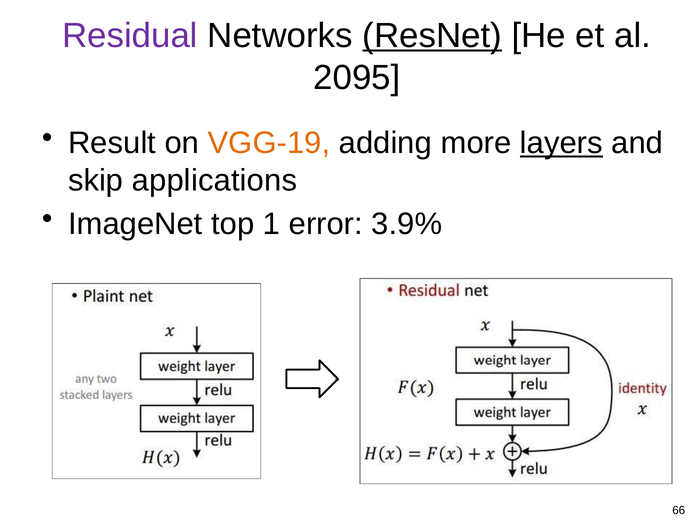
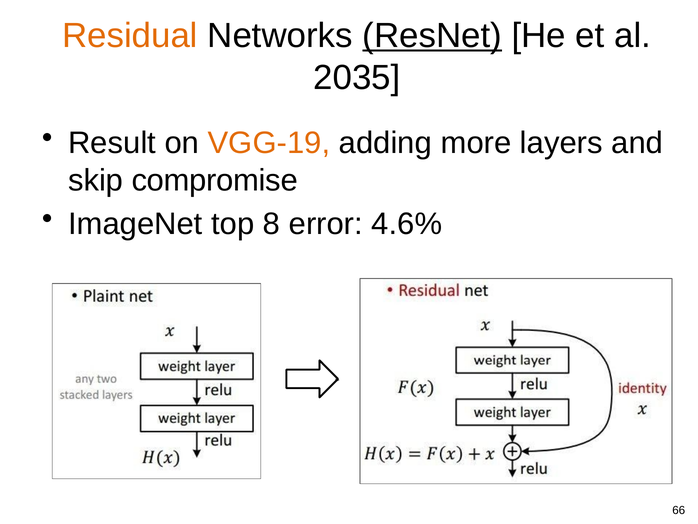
Residual colour: purple -> orange (130, 36)
2095: 2095 -> 2035 (357, 77)
layers underline: present -> none (561, 143)
applications: applications -> compromise (215, 180)
1: 1 -> 8 (272, 224)
3.9%: 3.9% -> 4.6% (407, 224)
